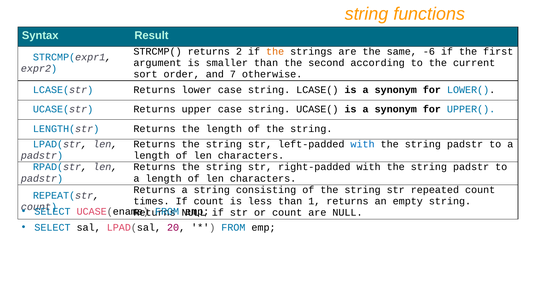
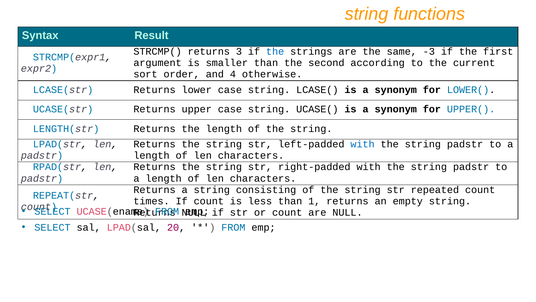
2: 2 -> 3 (239, 51)
the colour: orange -> blue (275, 51)
-6: -6 -> -3 (429, 51)
7: 7 -> 4 (233, 74)
